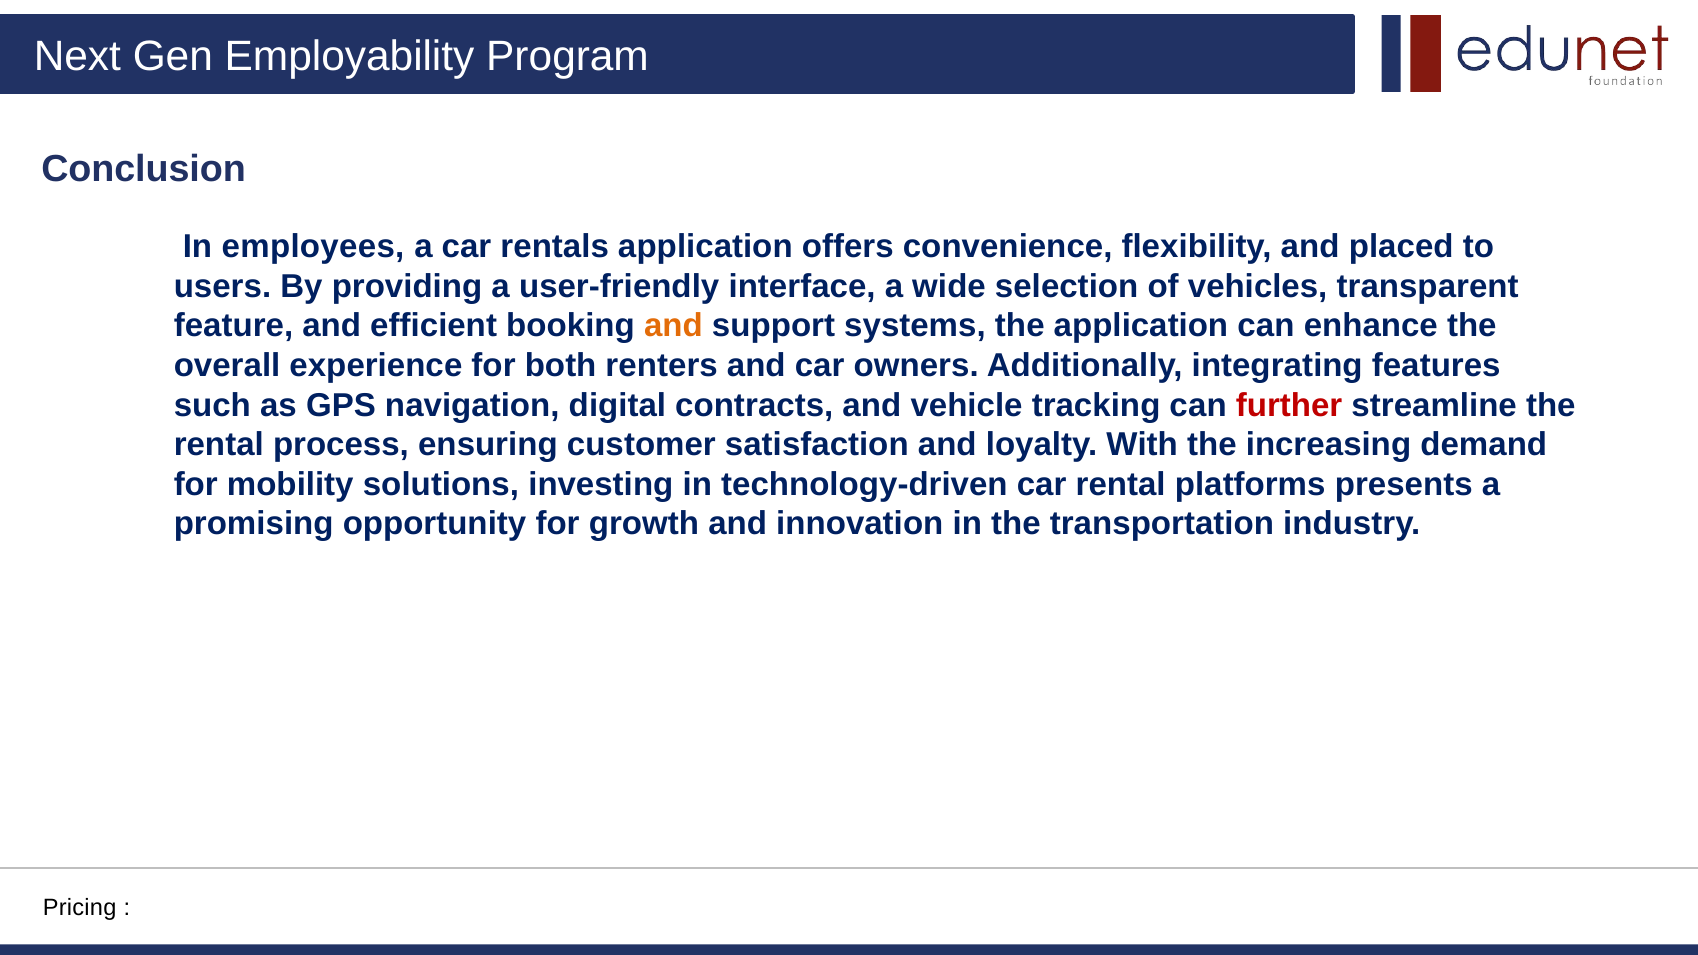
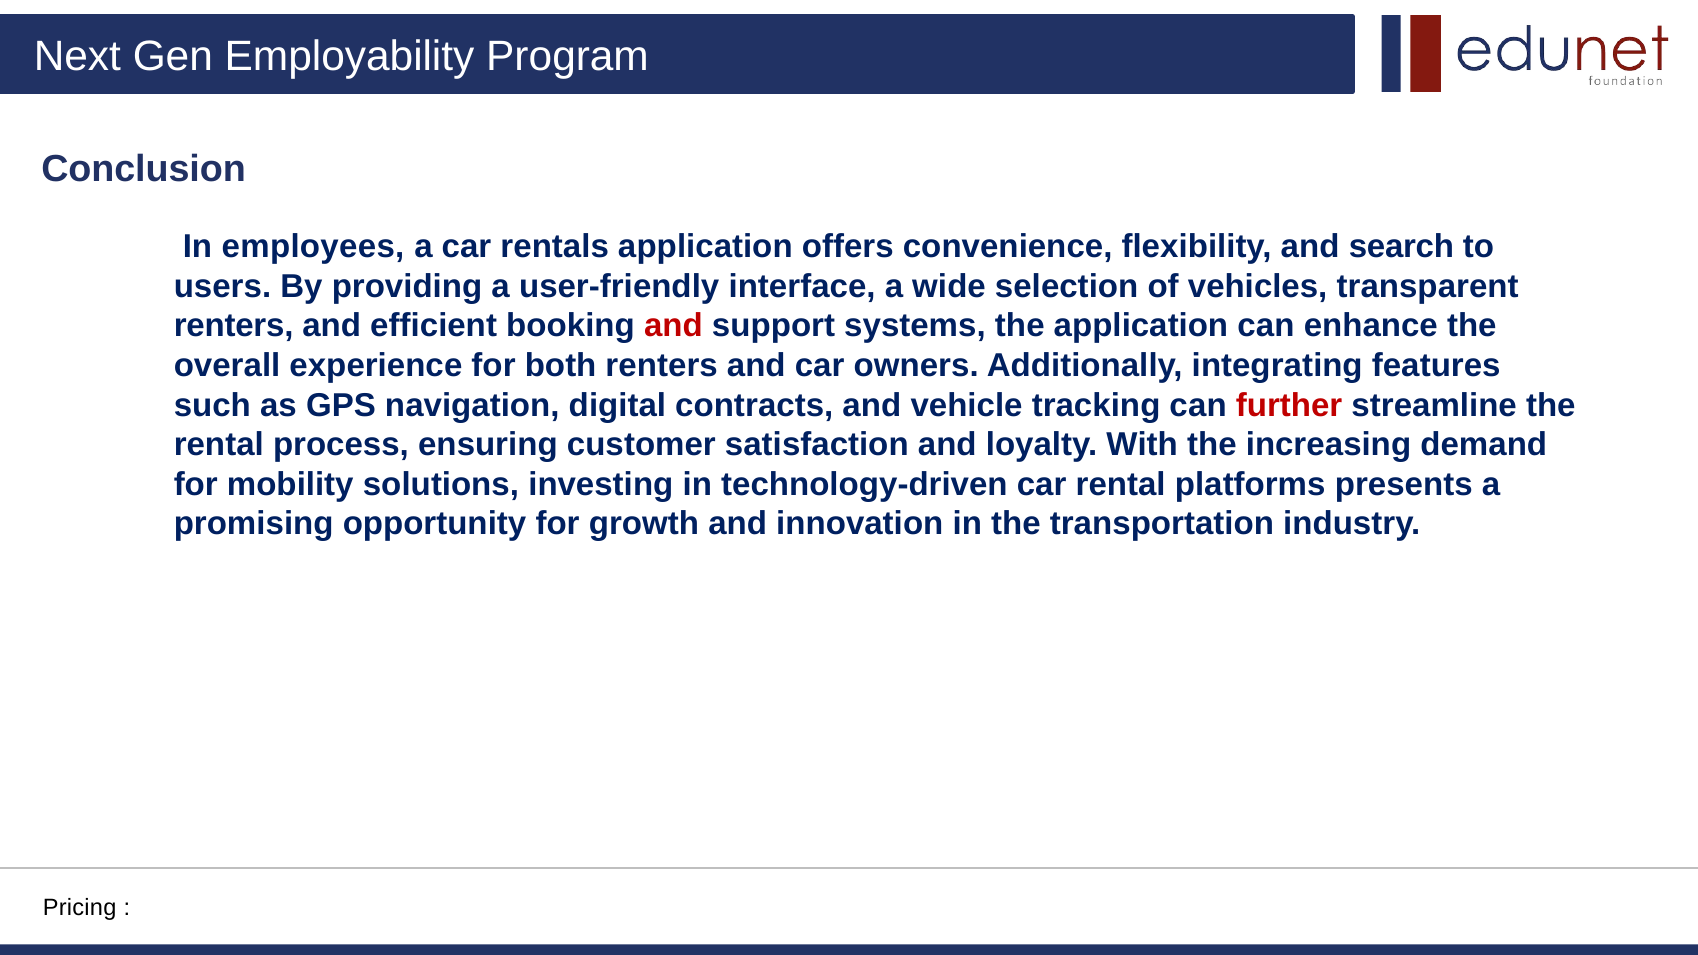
placed: placed -> search (1401, 247)
feature: feature -> renters (234, 326)
and colour: orange -> red (673, 326)
